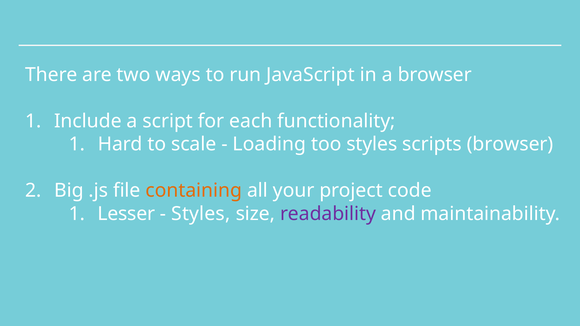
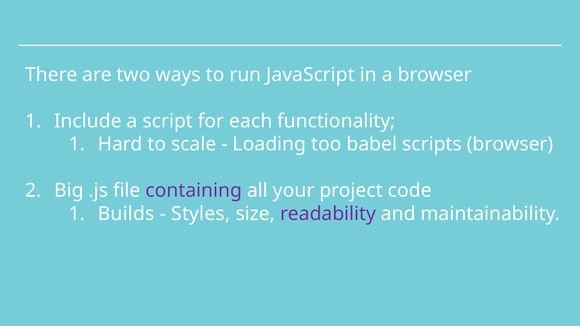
too styles: styles -> babel (372, 144)
containing colour: orange -> purple (194, 191)
Lesser: Lesser -> Builds (126, 214)
